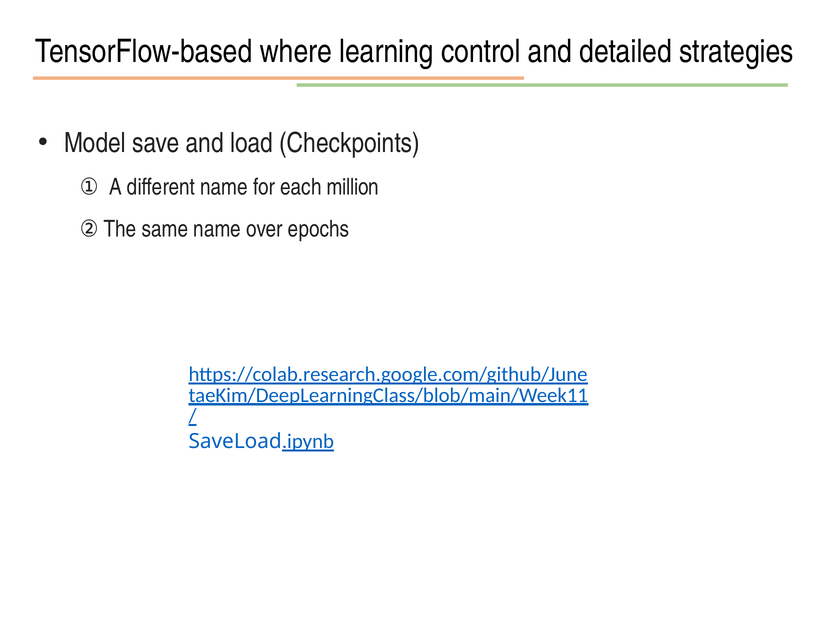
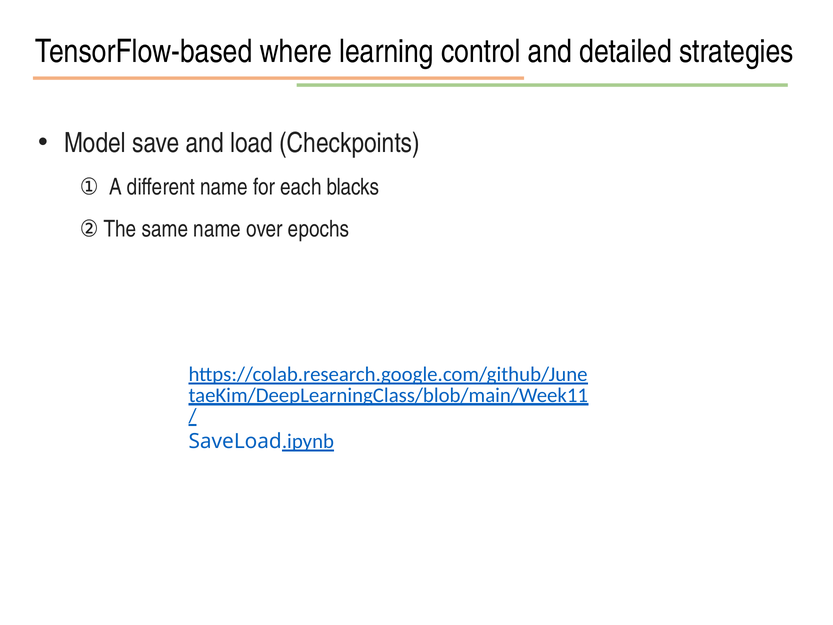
million: million -> blacks (353, 187)
